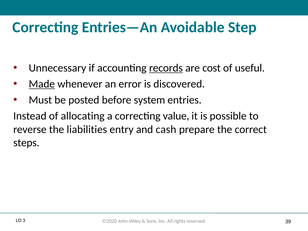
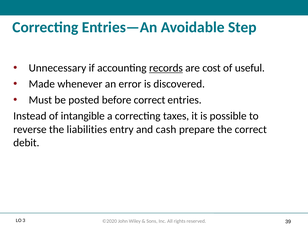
Made underline: present -> none (42, 84)
before system: system -> correct (150, 100)
allocating: allocating -> intangible (83, 116)
value: value -> taxes (176, 116)
steps: steps -> debit (26, 143)
